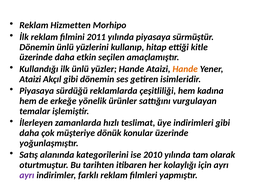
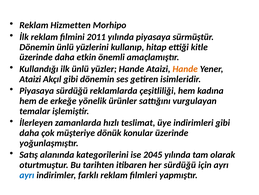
seçilen: seçilen -> önemli (111, 57)
2010: 2010 -> 2045 (153, 154)
her kolaylığı: kolaylığı -> sürdüğü (180, 164)
ayrı colour: purple -> blue (27, 174)
